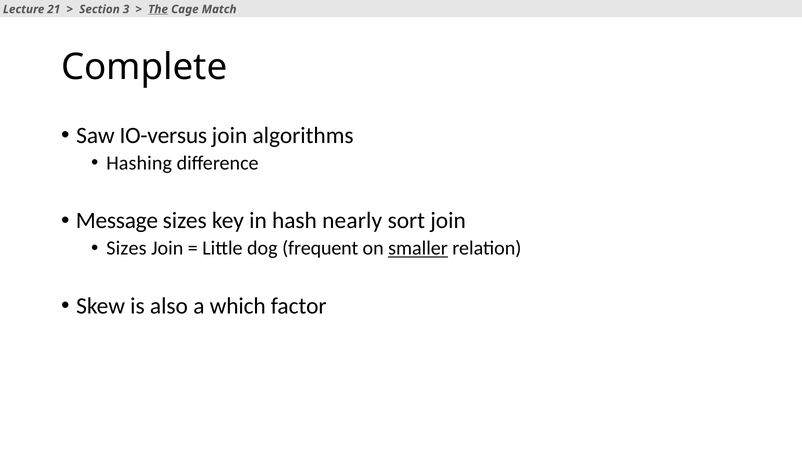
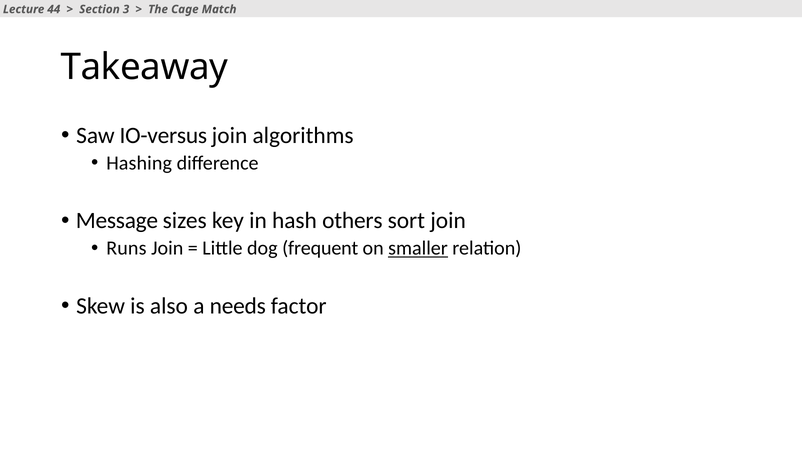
21: 21 -> 44 (54, 9)
The underline: present -> none (158, 9)
Complete: Complete -> Takeaway (144, 67)
nearly: nearly -> others (352, 221)
Sizes: Sizes -> Runs (126, 248)
which: which -> needs (238, 306)
